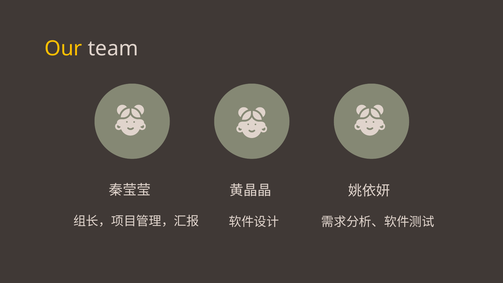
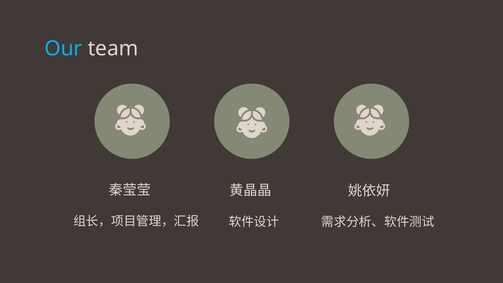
Our colour: yellow -> light blue (63, 48)
